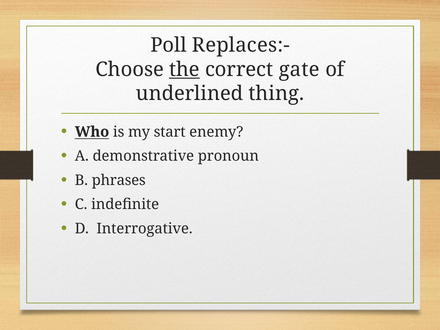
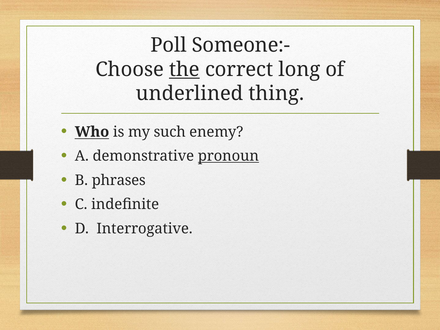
Replaces:-: Replaces:- -> Someone:- (241, 45)
gate: gate -> long (299, 69)
start: start -> such (170, 132)
pronoun underline: none -> present (228, 156)
